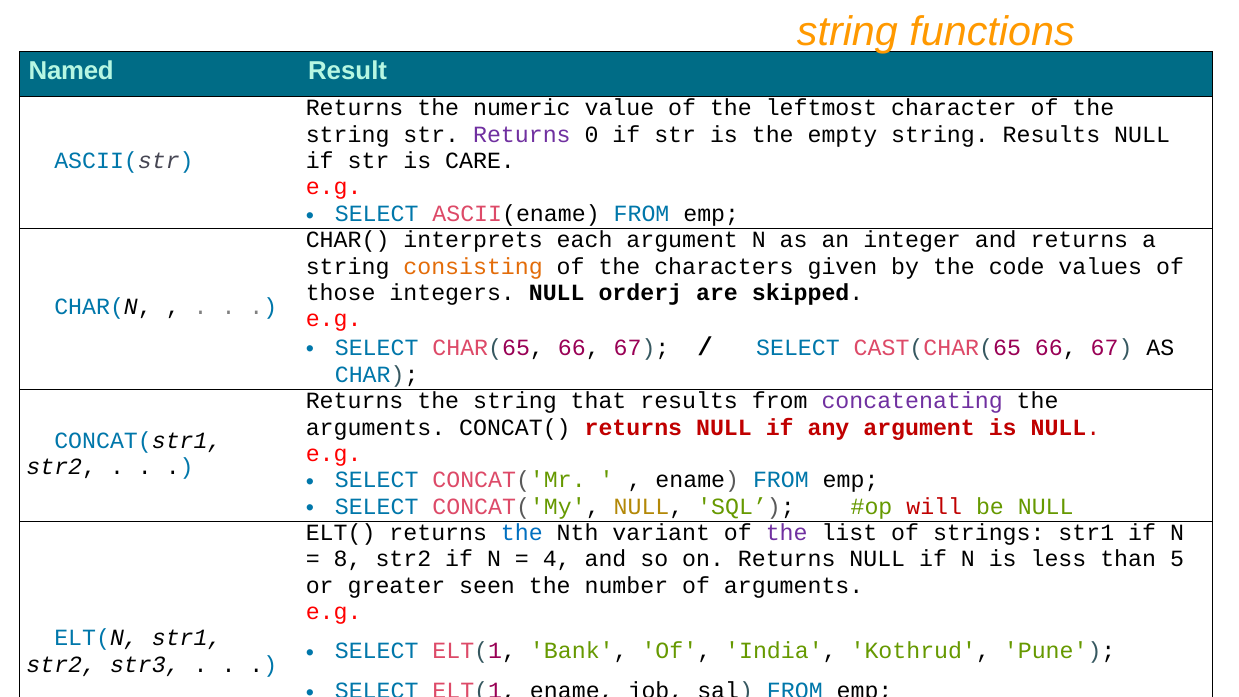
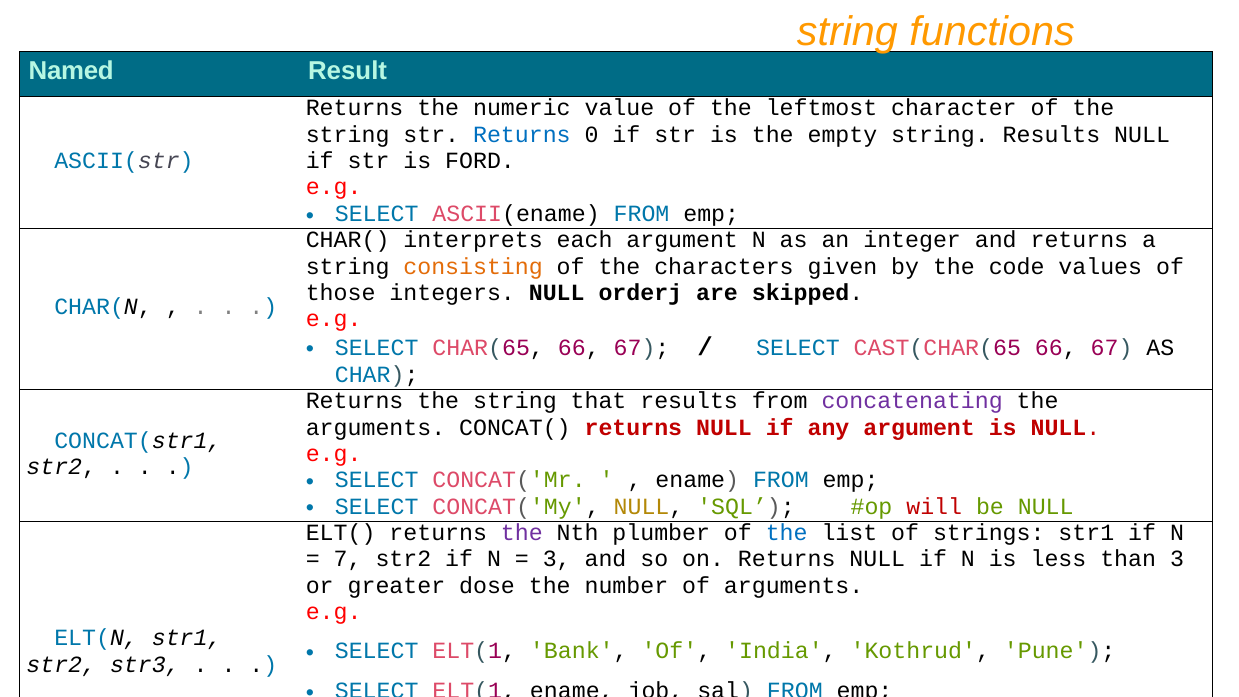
Returns colour: purple -> blue (522, 135)
CARE: CARE -> FORD (480, 161)
the colour: blue -> purple (522, 533)
variant: variant -> plumber (661, 533)
the colour: purple -> blue (787, 533)
8: 8 -> 7 (348, 559)
4: 4 -> 3 (557, 559)
than 5: 5 -> 3 (1177, 559)
seen: seen -> dose (487, 585)
